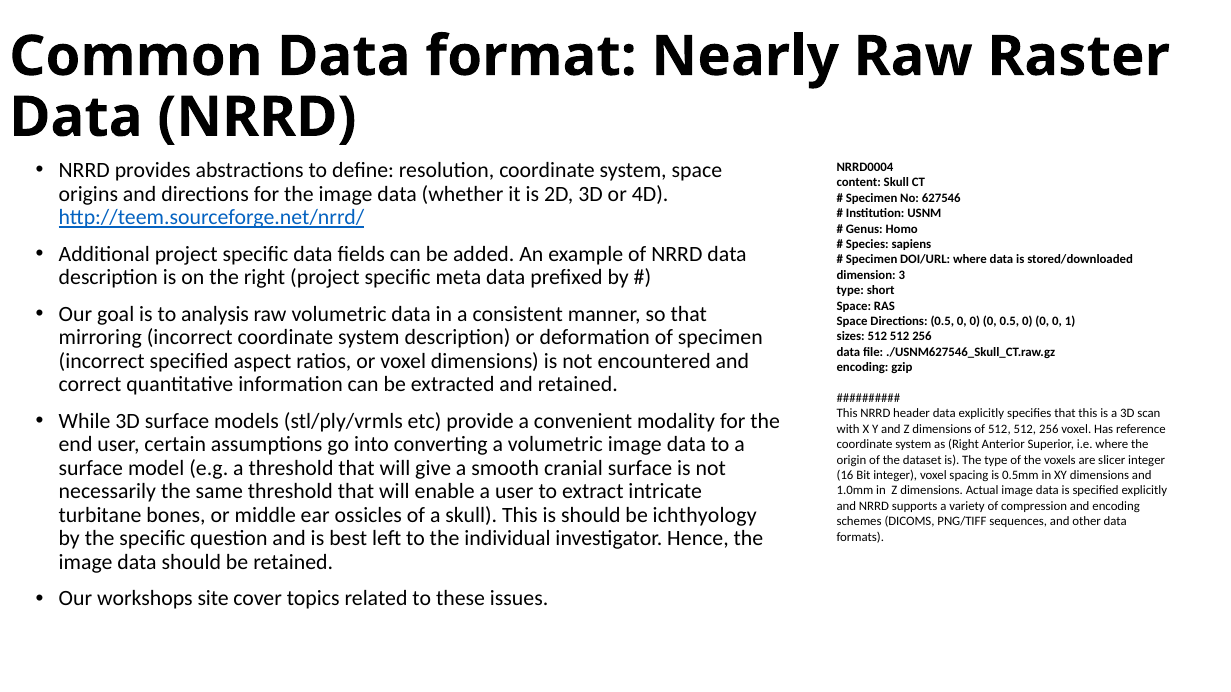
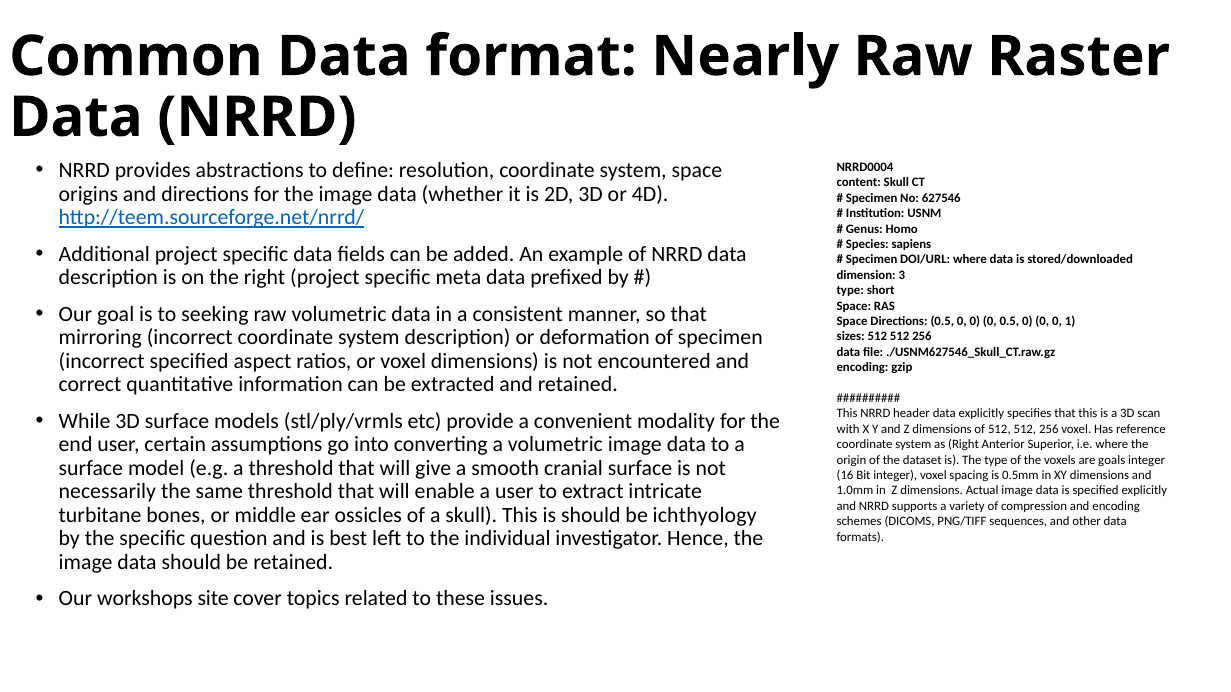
analysis: analysis -> seeking (215, 314)
slicer: slicer -> goals (1112, 460)
